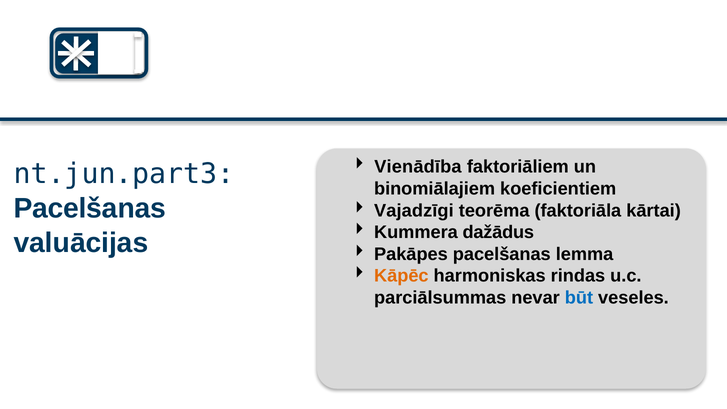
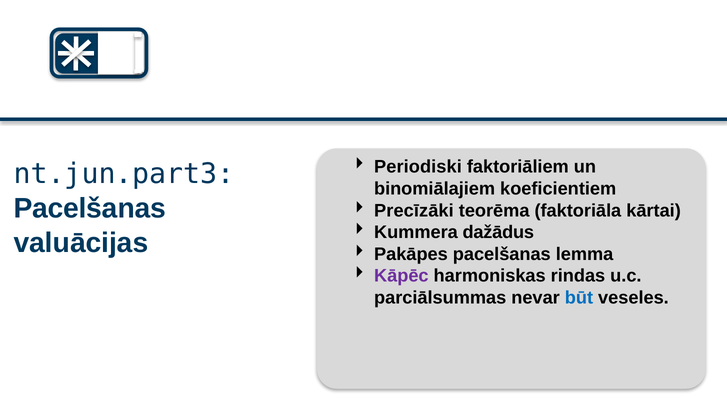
Vienādība: Vienādība -> Periodiski (418, 167)
Vajadzīgi: Vajadzīgi -> Precīzāki (414, 210)
Kāpēc colour: orange -> purple (401, 276)
